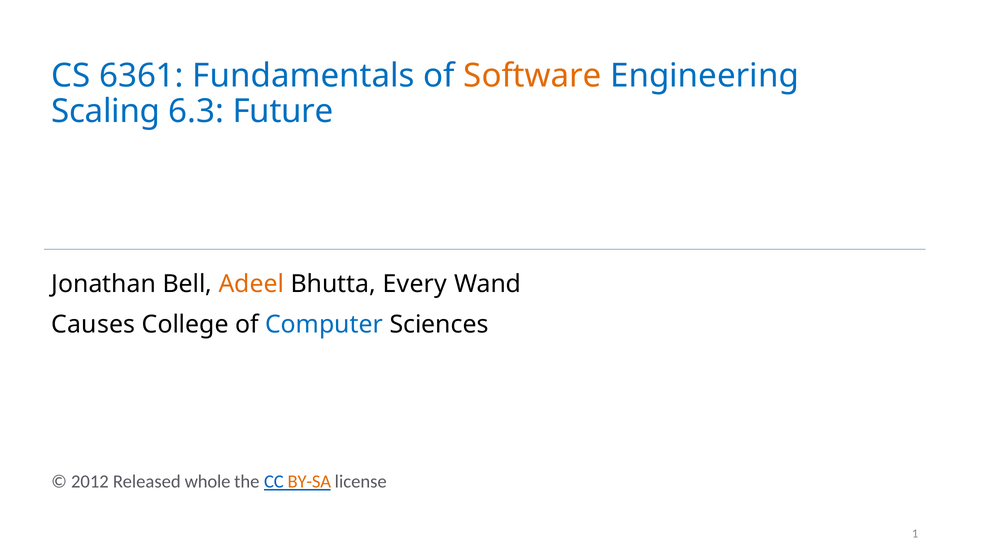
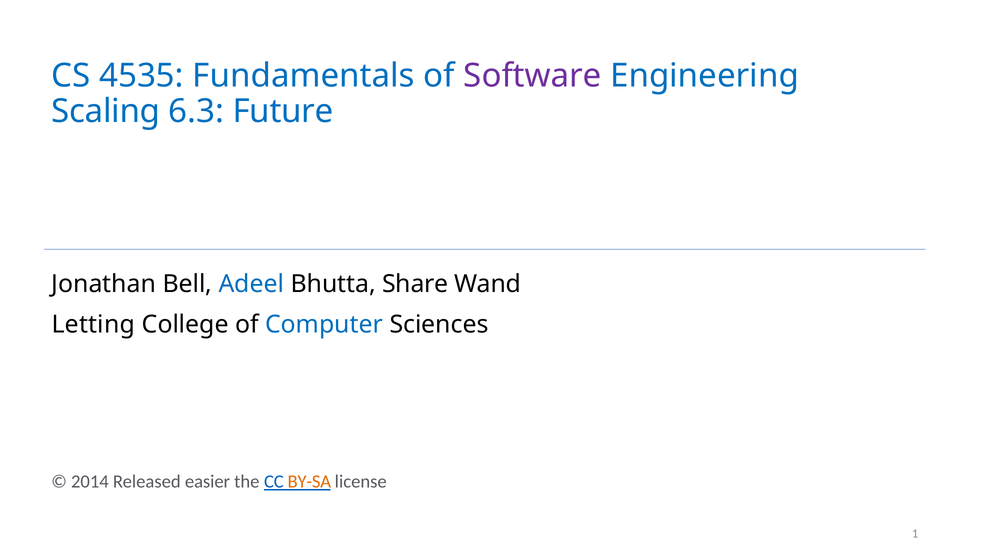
6361: 6361 -> 4535 (141, 76)
Software colour: orange -> purple (533, 76)
Adeel colour: orange -> blue (251, 284)
Every: Every -> Share (415, 284)
Causes: Causes -> Letting (93, 325)
2012: 2012 -> 2014 (90, 482)
whole: whole -> easier (208, 482)
